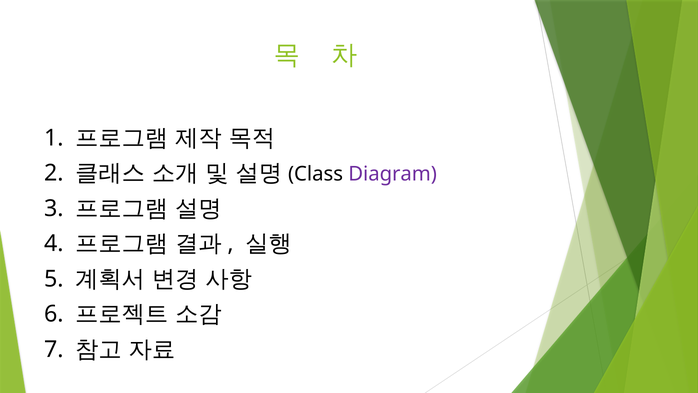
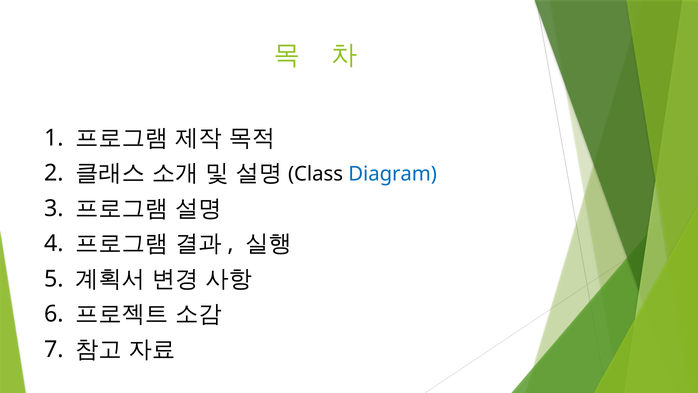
Diagram colour: purple -> blue (393, 174)
